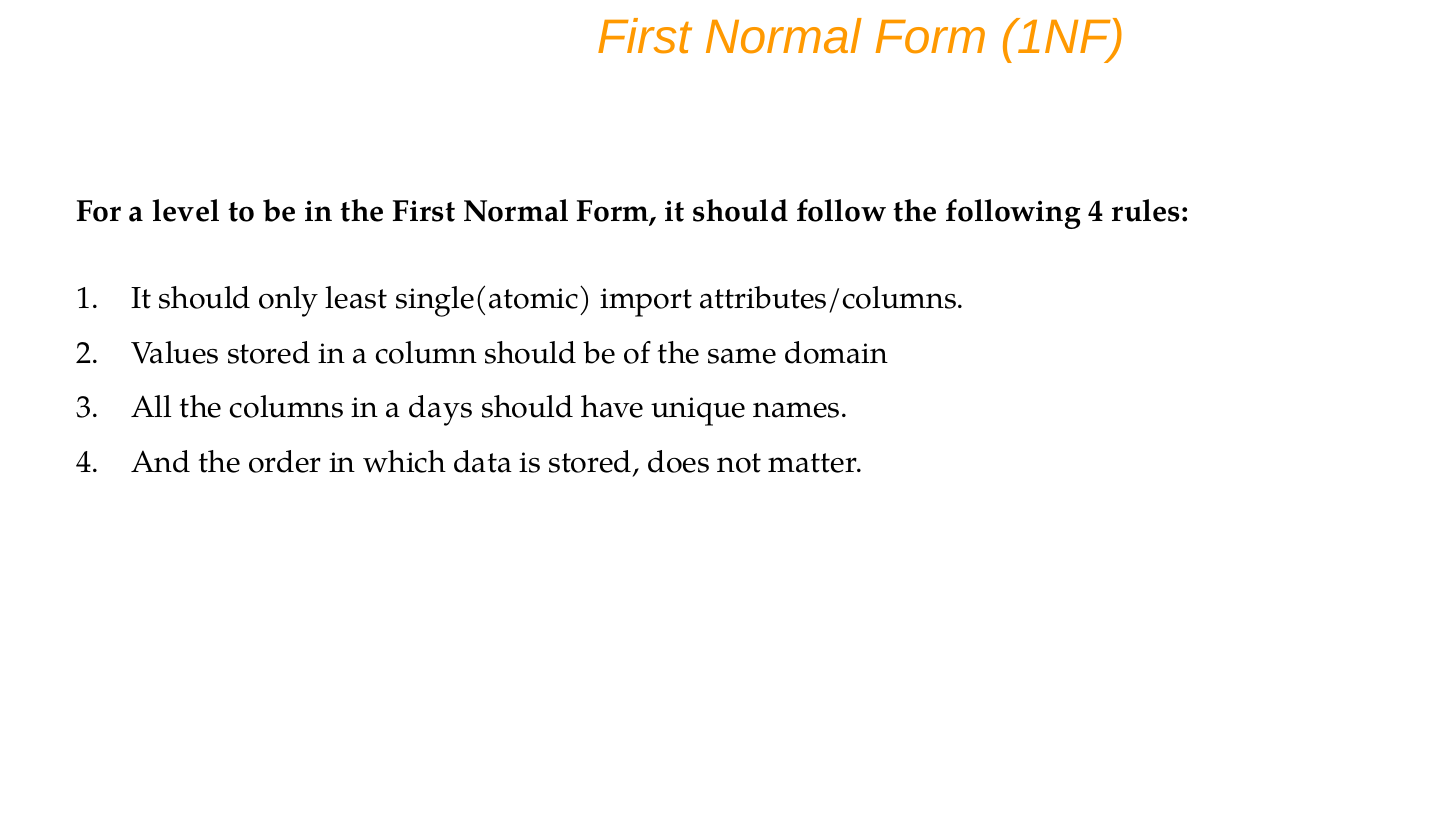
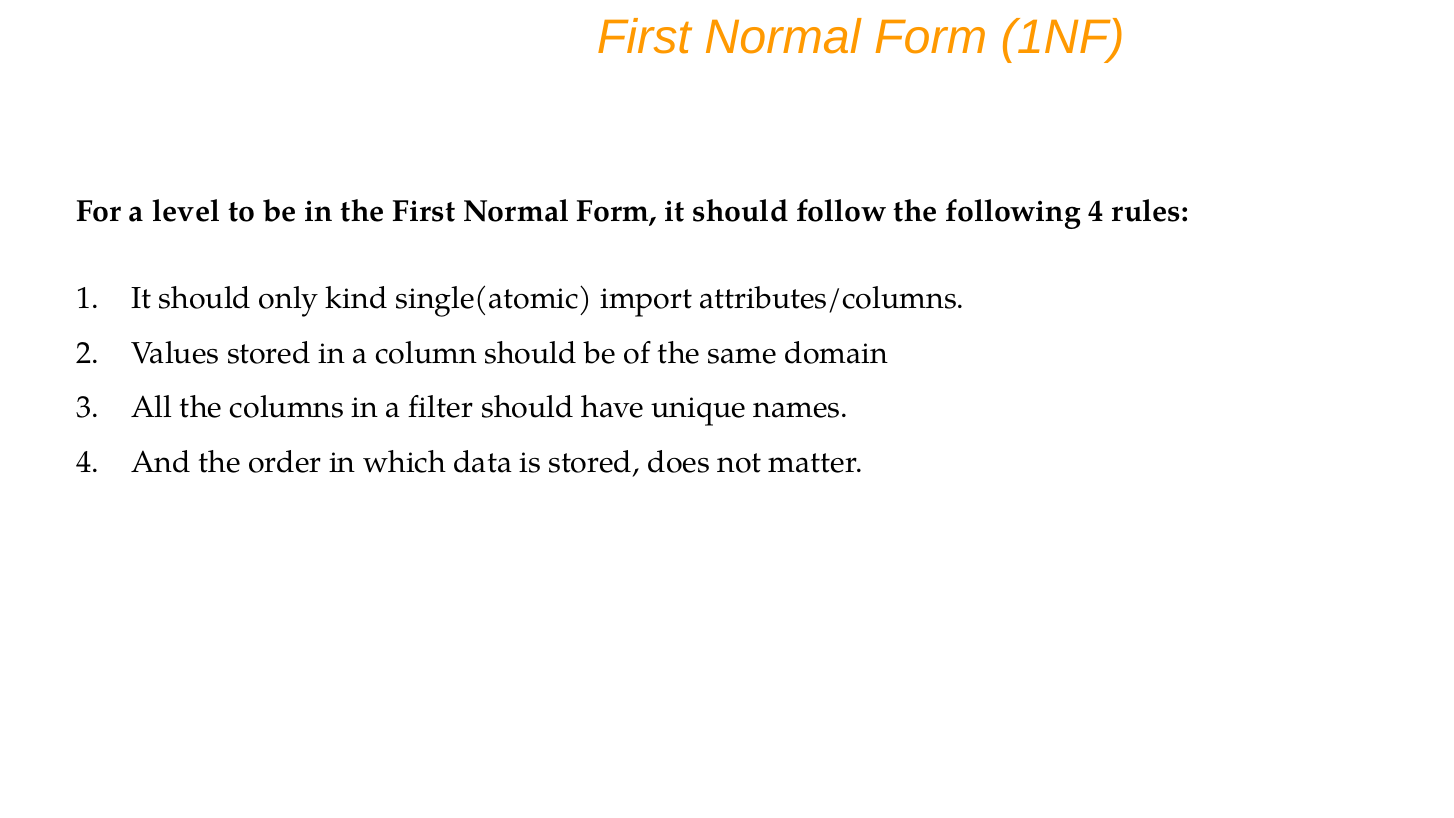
least: least -> kind (357, 299)
days: days -> filter (441, 408)
